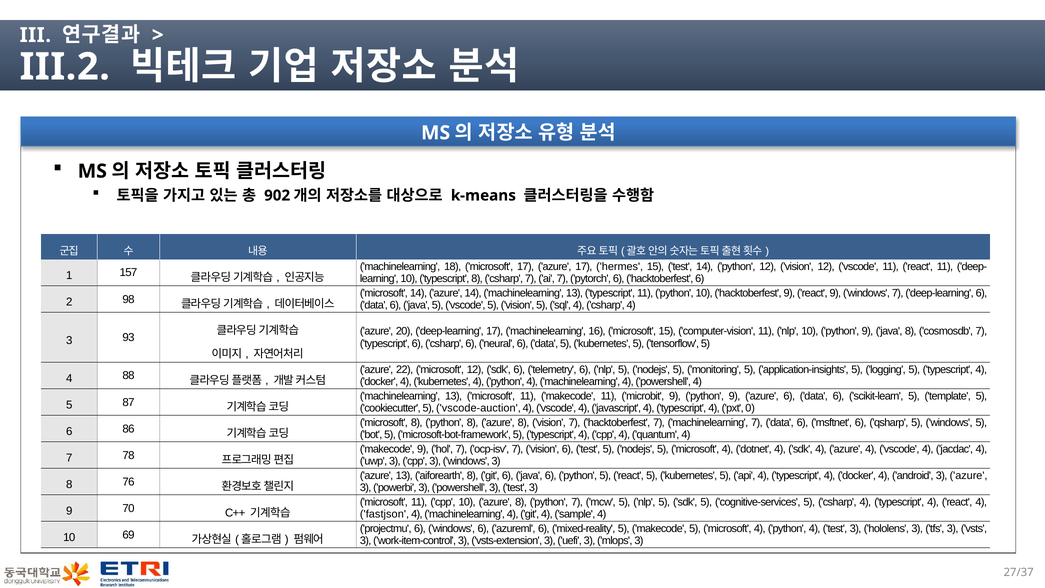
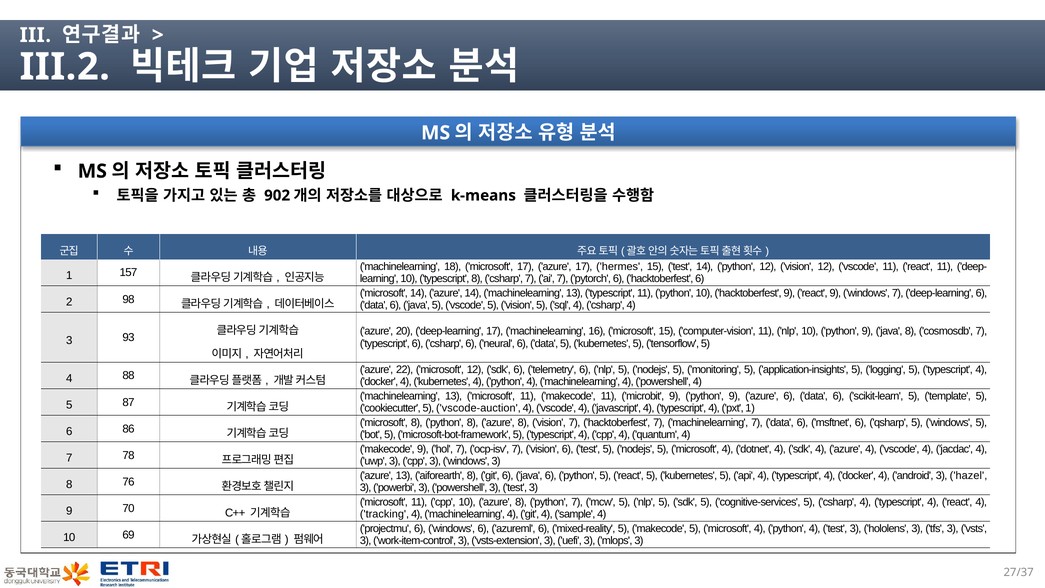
pxt 0: 0 -> 1 (750, 408)
3 azure: azure -> hazel (968, 475)
fastjson: fastjson -> tracking (385, 514)
